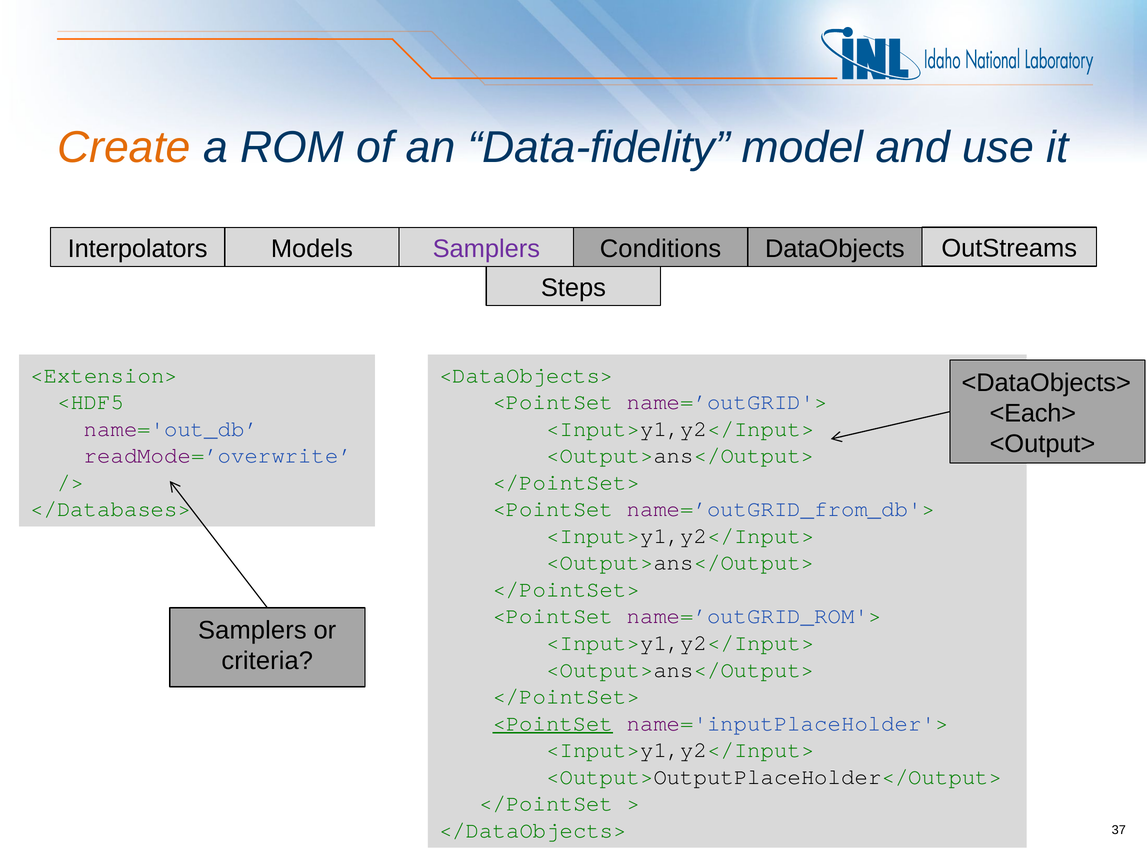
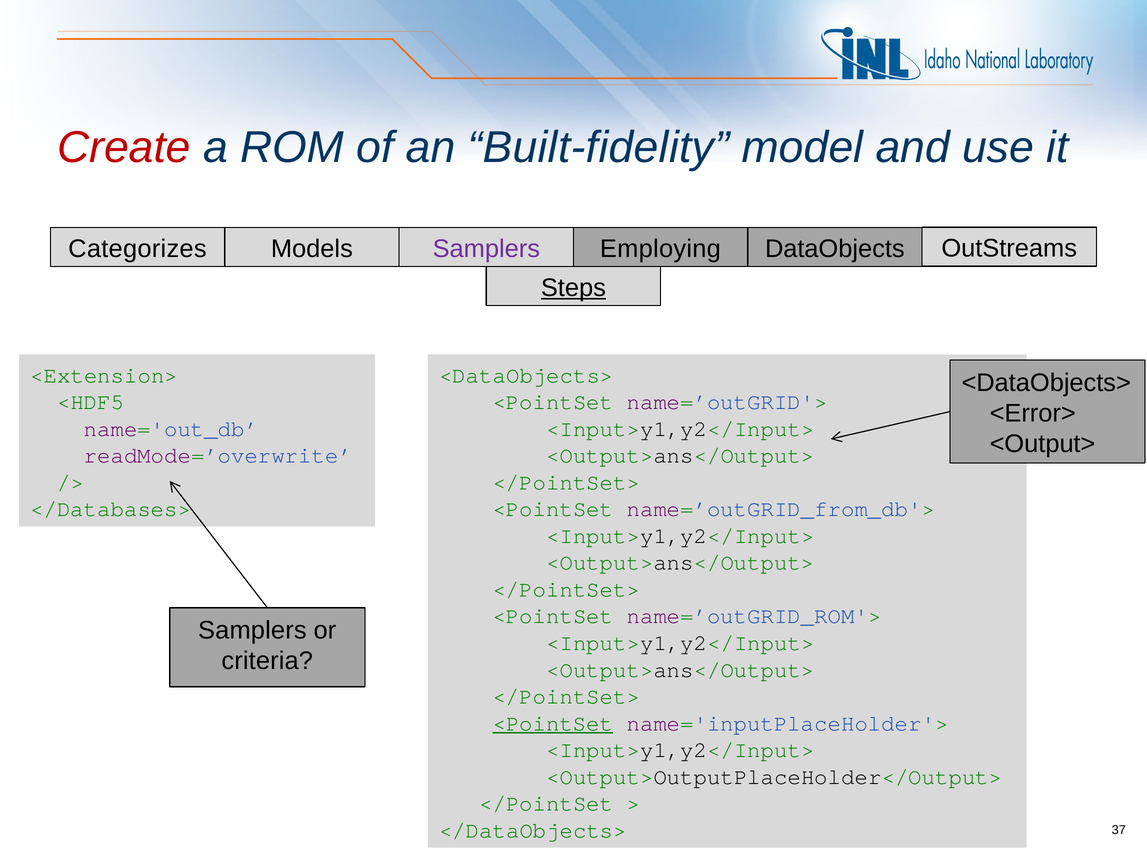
Create colour: orange -> red (124, 148)
Data-fidelity: Data-fidelity -> Built-fidelity (598, 148)
Interpolators: Interpolators -> Categorizes (137, 249)
Conditions: Conditions -> Employing (660, 249)
Steps underline: none -> present (573, 288)
<Each>: <Each> -> <Error> (1033, 414)
